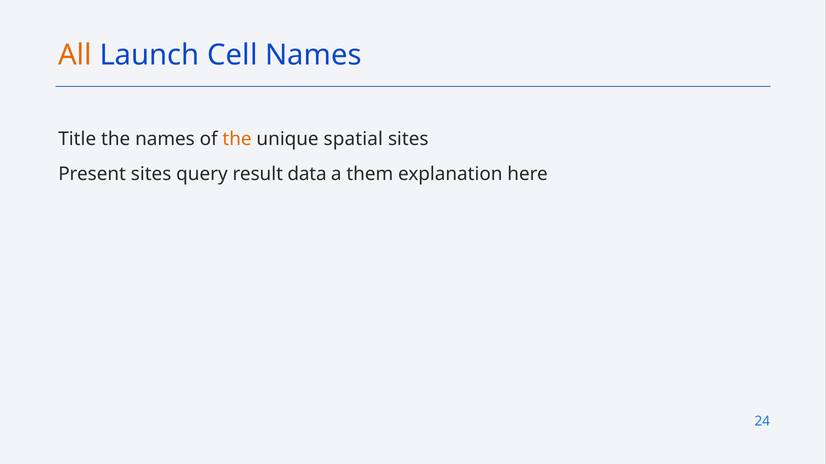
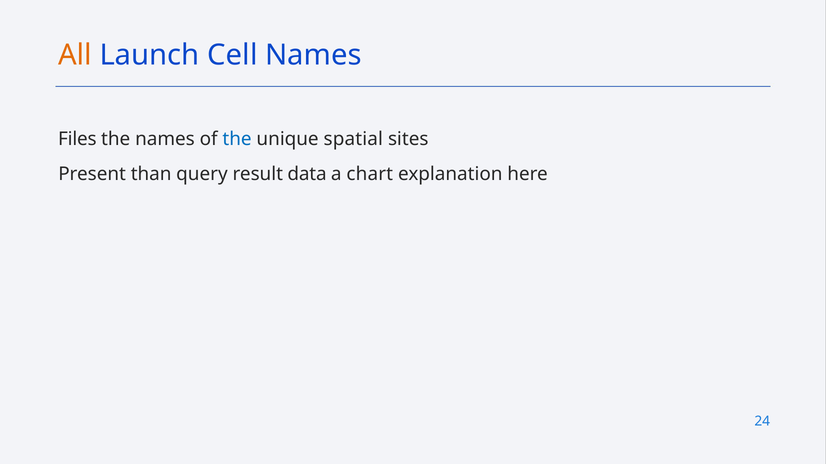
Title: Title -> Files (77, 139)
the colour: orange -> blue (237, 139)
Present sites: sites -> than (151, 174)
them: them -> chart (370, 174)
